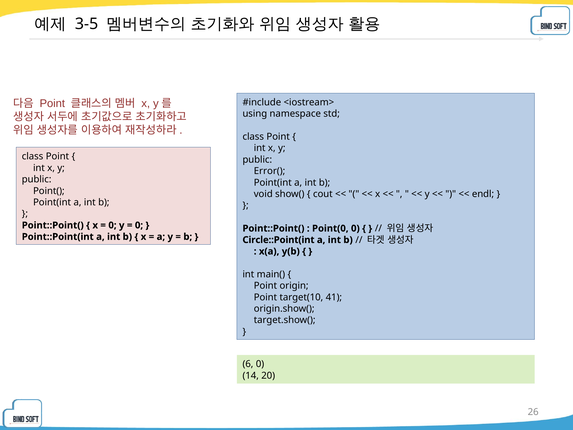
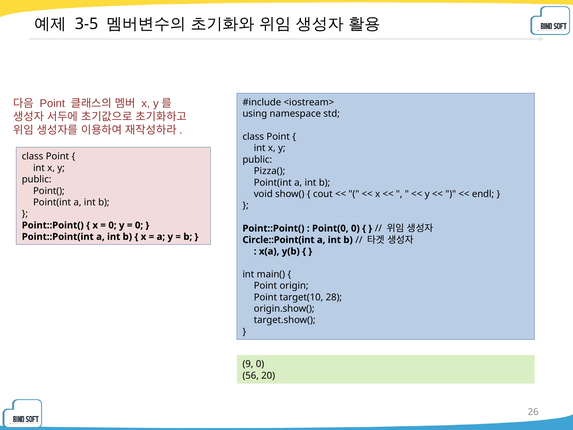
Error(: Error( -> Pizza( (270, 171)
41: 41 -> 28 (334, 297)
6: 6 -> 9 (248, 364)
14: 14 -> 56 (251, 375)
